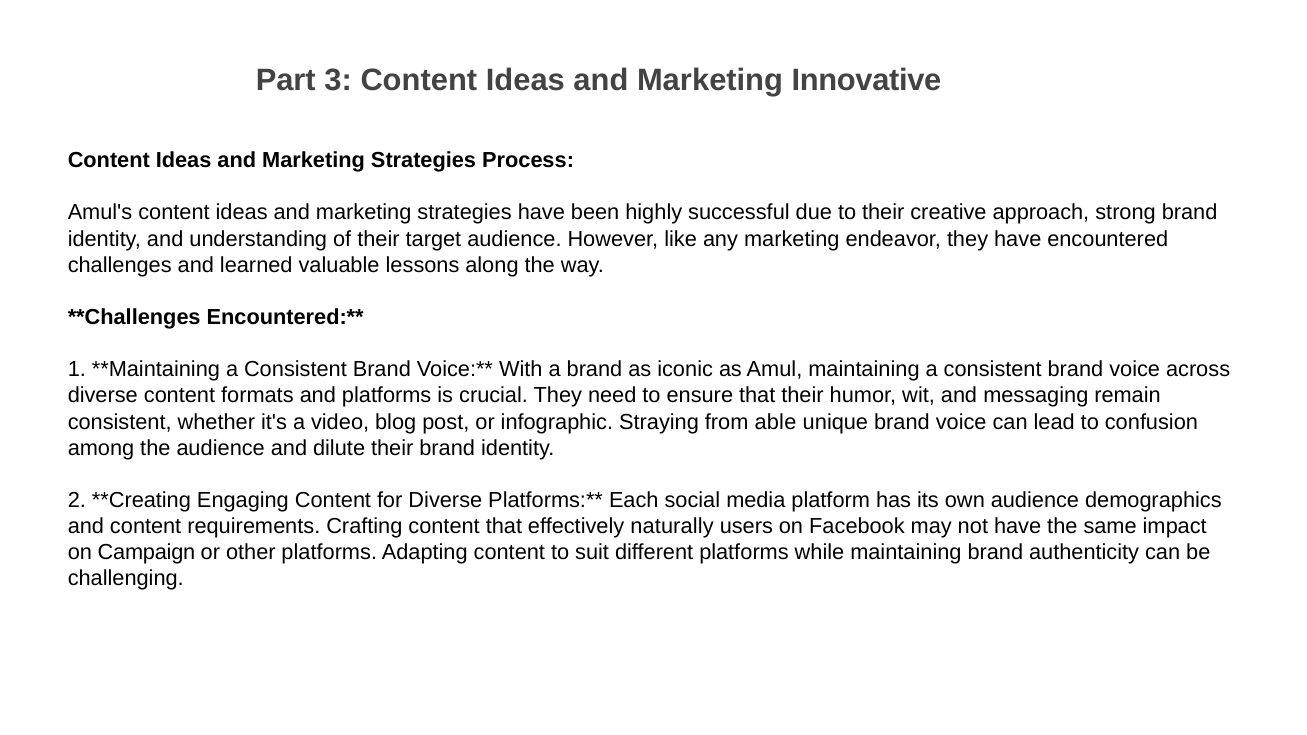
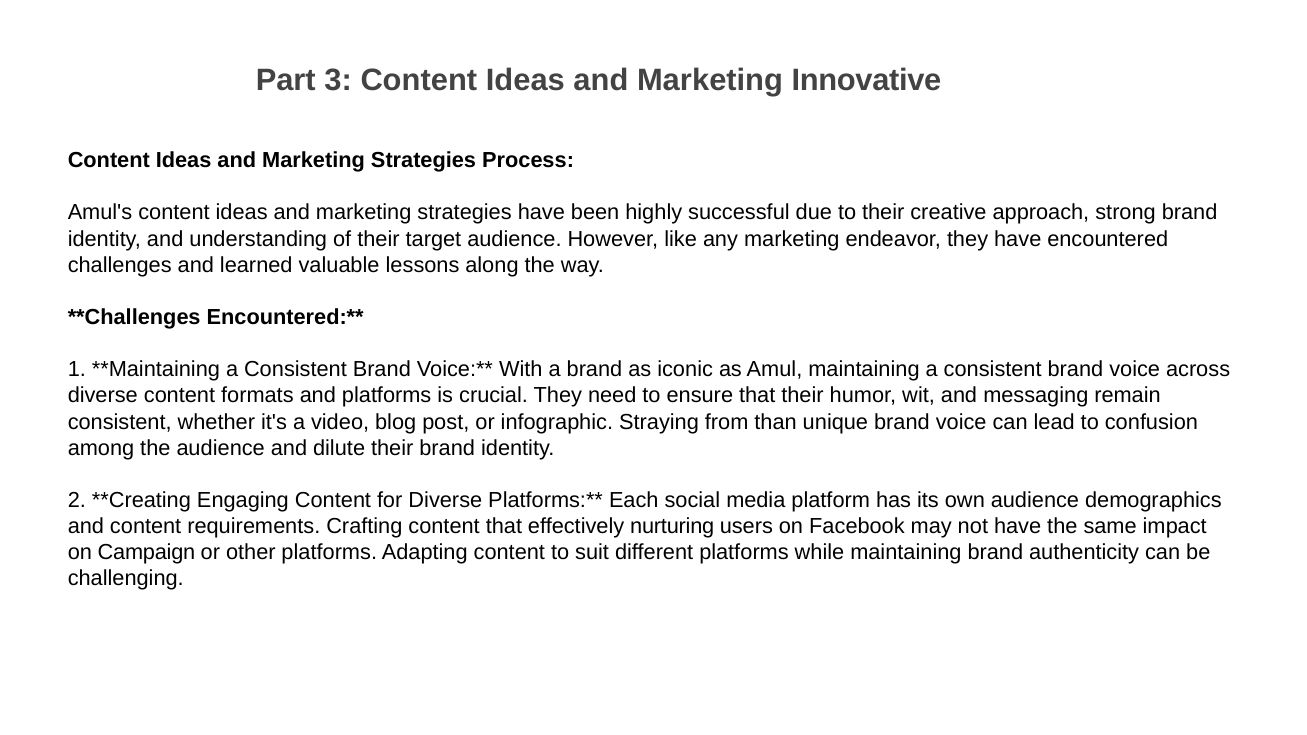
able: able -> than (776, 422)
naturally: naturally -> nurturing (672, 527)
